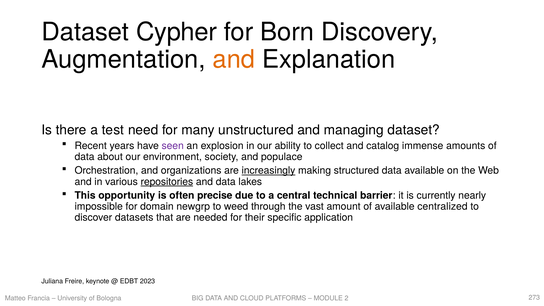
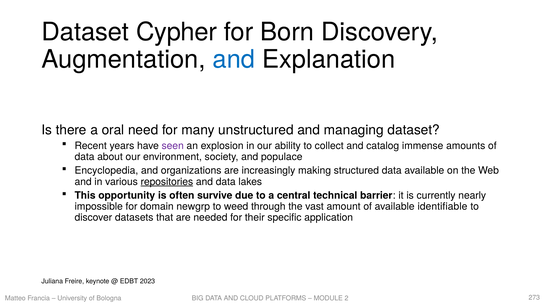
and colour: orange -> blue (234, 59)
test: test -> oral (113, 130)
Orchestration: Orchestration -> Encyclopedia (106, 171)
increasingly underline: present -> none (268, 171)
precise: precise -> survive (215, 195)
centralized: centralized -> identifiable (442, 207)
